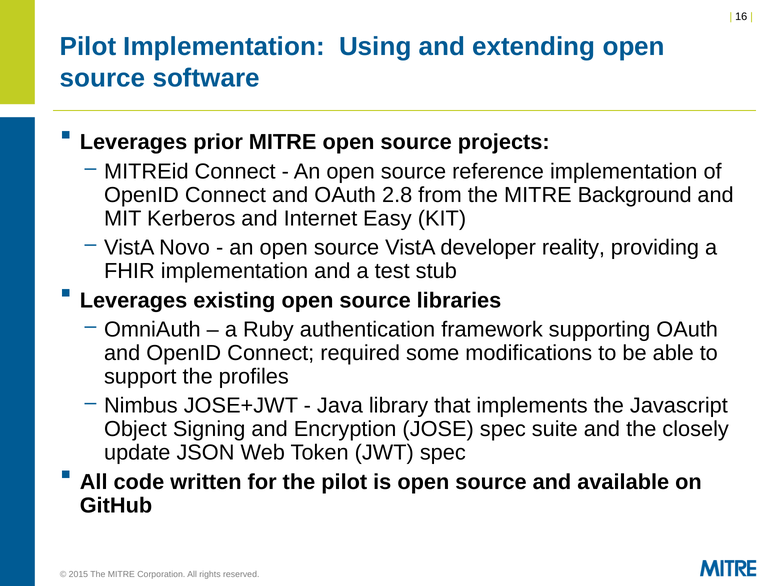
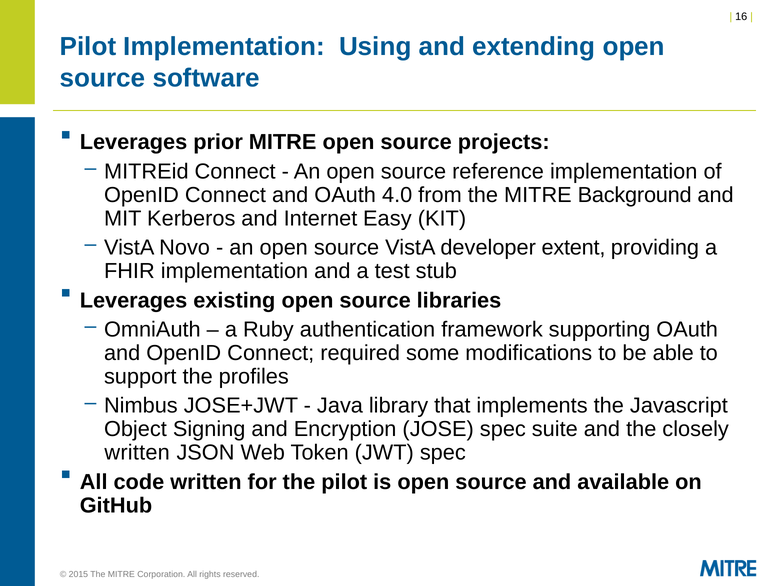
2.8: 2.8 -> 4.0 (397, 195)
reality: reality -> extent (573, 248)
update: update -> written (137, 453)
